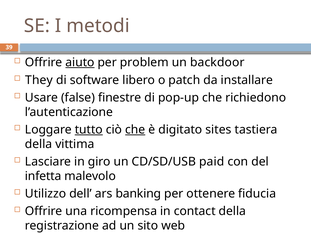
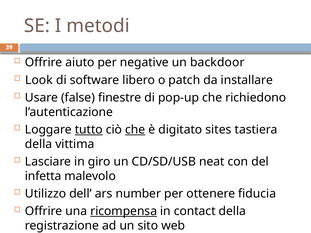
aiuto underline: present -> none (80, 63)
problem: problem -> negative (144, 63)
They: They -> Look (39, 80)
paid: paid -> neat (212, 162)
banking: banking -> number (138, 194)
ricompensa underline: none -> present (124, 211)
